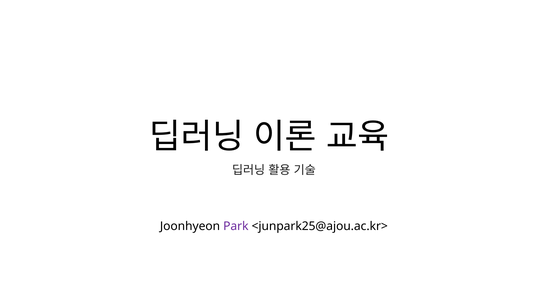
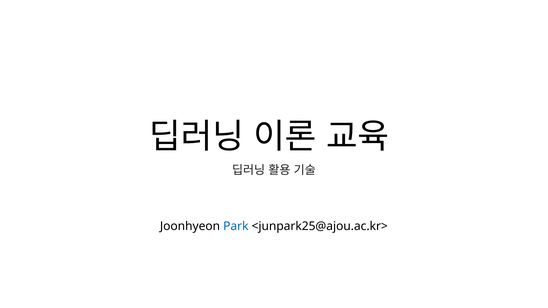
Park colour: purple -> blue (236, 226)
